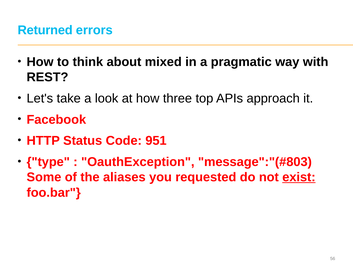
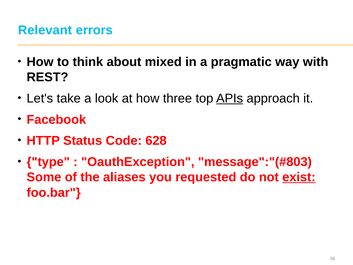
Returned: Returned -> Relevant (45, 30)
APIs underline: none -> present (230, 98)
951: 951 -> 628 (156, 141)
